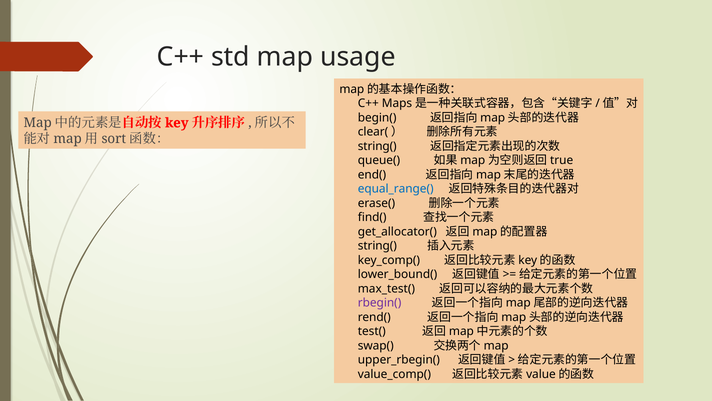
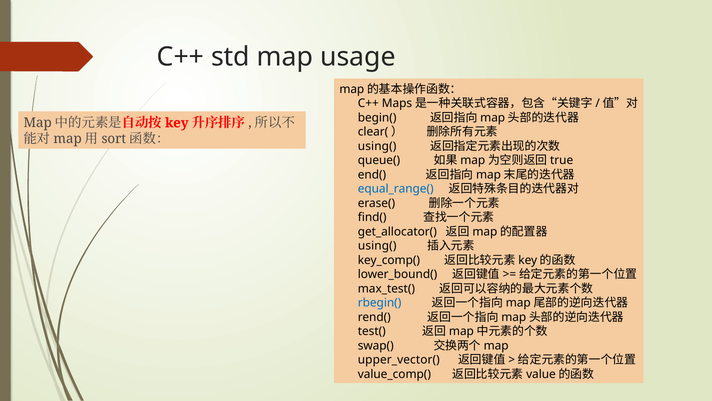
string(: string( -> using( (377, 146)
string(: string( -> using( (377, 246)
rbegin( colour: purple -> blue (380, 303)
upper_rbegin(: upper_rbegin( -> upper_vector( (399, 359)
